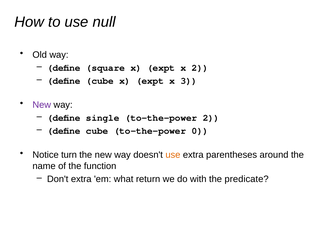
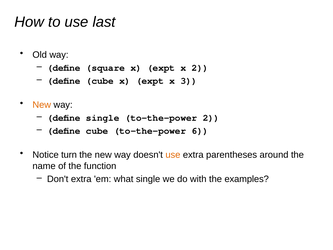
null: null -> last (104, 22)
New colour: purple -> orange (42, 105)
0: 0 -> 6 (200, 131)
what return: return -> single (148, 179)
predicate: predicate -> examples (247, 179)
